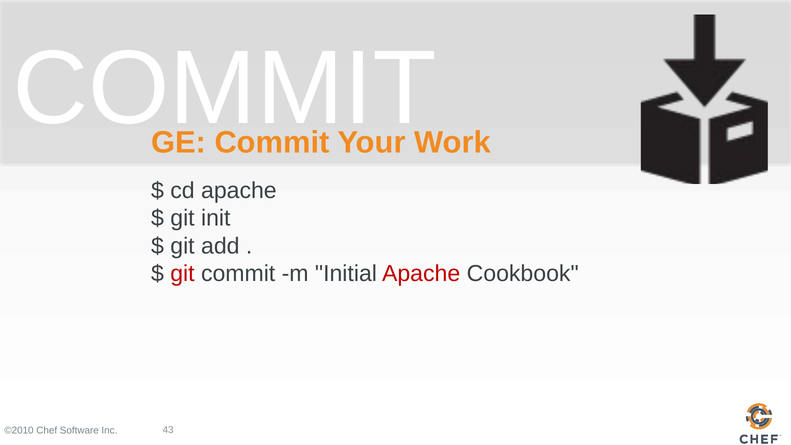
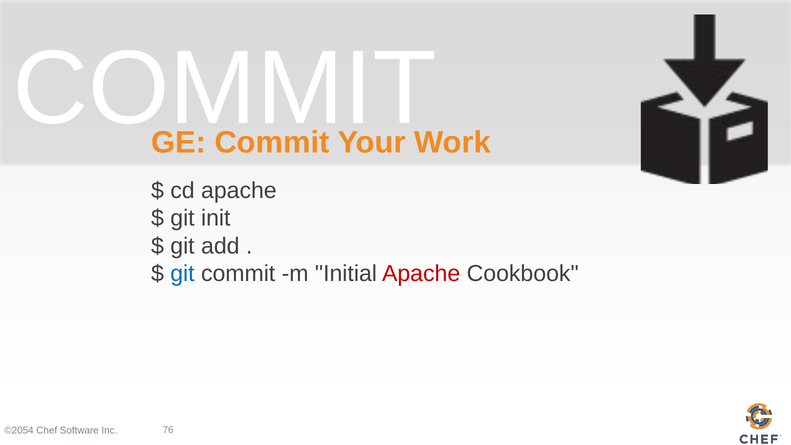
git colour: red -> blue (182, 274)
©2010: ©2010 -> ©2054 (19, 430)
43: 43 -> 76 (168, 430)
